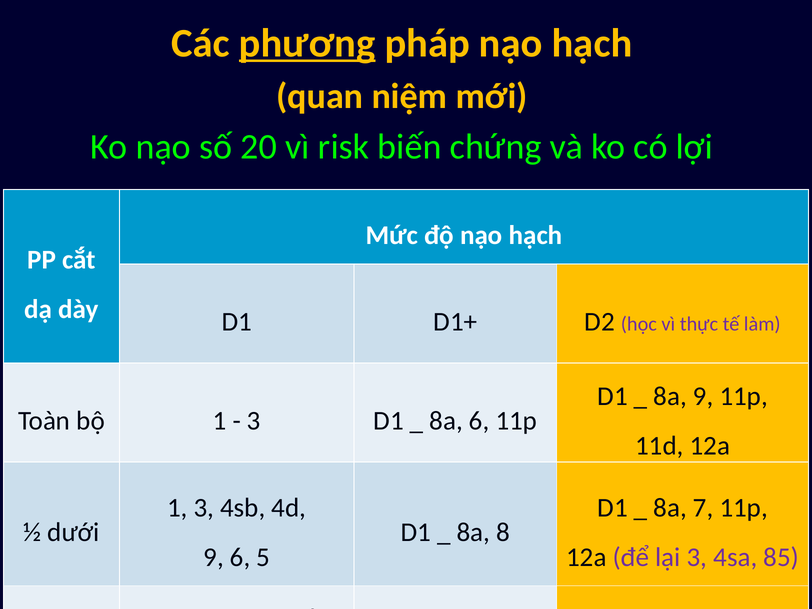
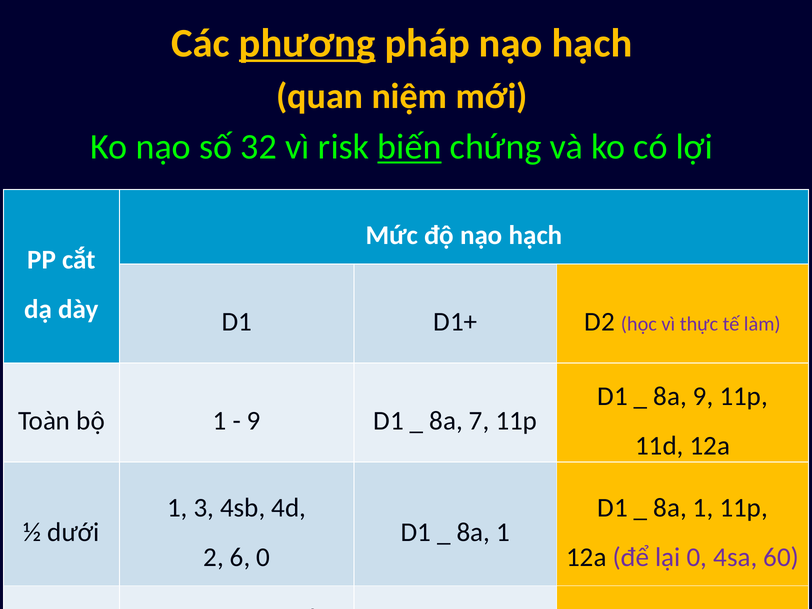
20: 20 -> 32 (259, 147)
biến underline: none -> present (410, 147)
3: 3 -> 9 (254, 421)
8a 6: 6 -> 7 (479, 421)
7: 7 -> 1 (703, 508)
8: 8 -> 1 (503, 532)
9: 9 -> 2 (214, 557)
6 5: 5 -> 0 (263, 557)
lại 3: 3 -> 0 (697, 557)
85: 85 -> 60 (781, 557)
